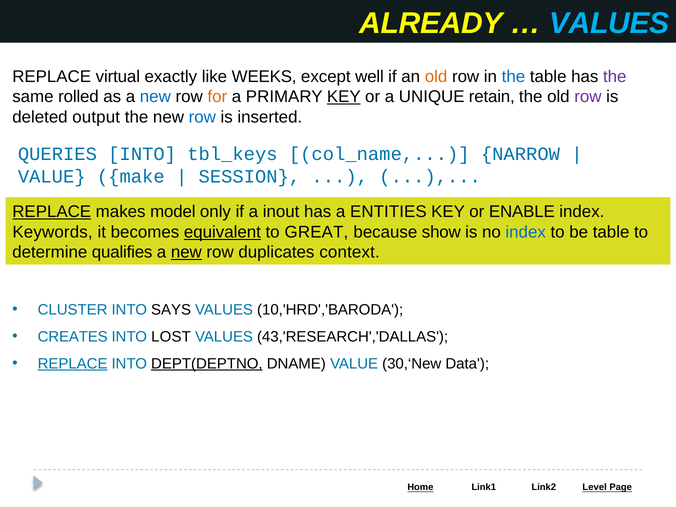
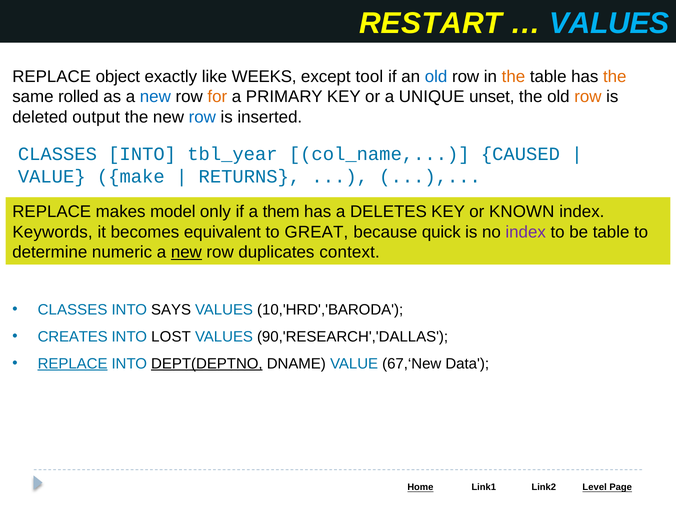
ALREADY: ALREADY -> RESTART (431, 23)
virtual: virtual -> object (118, 77)
well: well -> tool (369, 77)
old colour: orange -> blue (436, 77)
the colour: blue -> orange (513, 77)
the colour: purple -> orange (615, 77)
KEY underline: present -> none (344, 97)
retain: retain -> unset (492, 97)
row colour: purple -> orange (588, 97)
QUERIES: QUERIES -> CLASSES (57, 154)
tbl_keys: tbl_keys -> tbl_year (232, 154)
NARROW: NARROW -> CAUSED (520, 154)
SESSION: SESSION -> RETURNS (249, 177)
REPLACE underline: present -> none (52, 212)
inout: inout -> them (281, 212)
ENTITIES: ENTITIES -> DELETES (388, 212)
ENABLE: ENABLE -> KNOWN (522, 212)
equivalent underline: present -> none (222, 232)
show: show -> quick (441, 232)
index colour: blue -> purple (526, 232)
qualifies: qualifies -> numeric (122, 252)
CLUSTER: CLUSTER -> CLASSES (73, 310)
43,'RESEARCH','DALLAS: 43,'RESEARCH','DALLAS -> 90,'RESEARCH','DALLAS (353, 337)
30,‘New: 30,‘New -> 67,‘New (412, 364)
